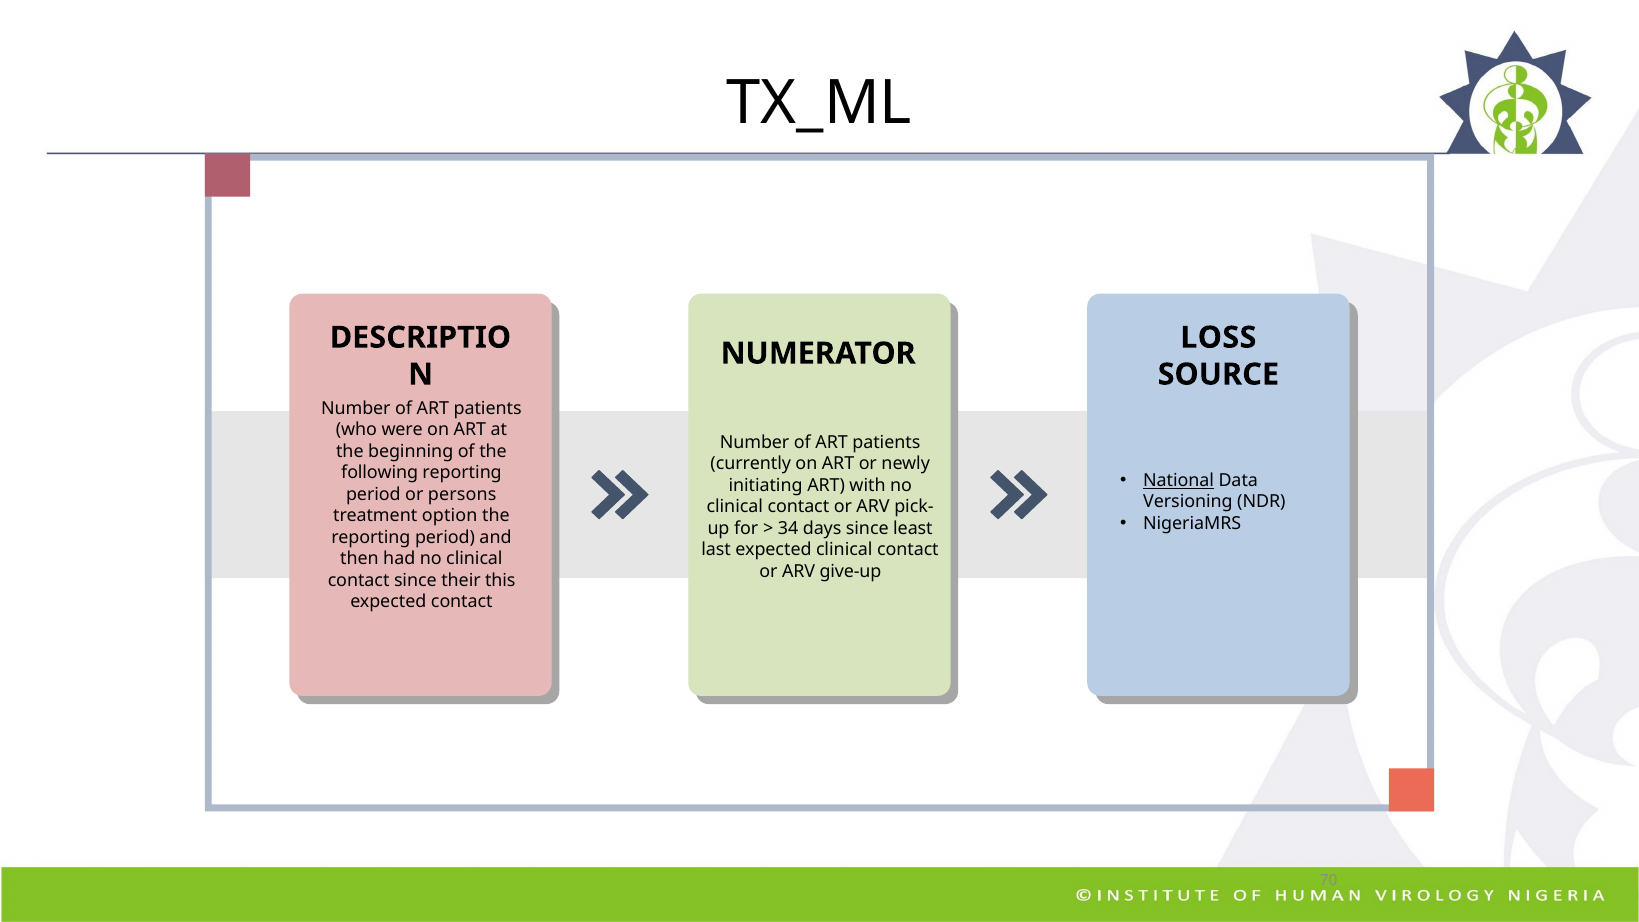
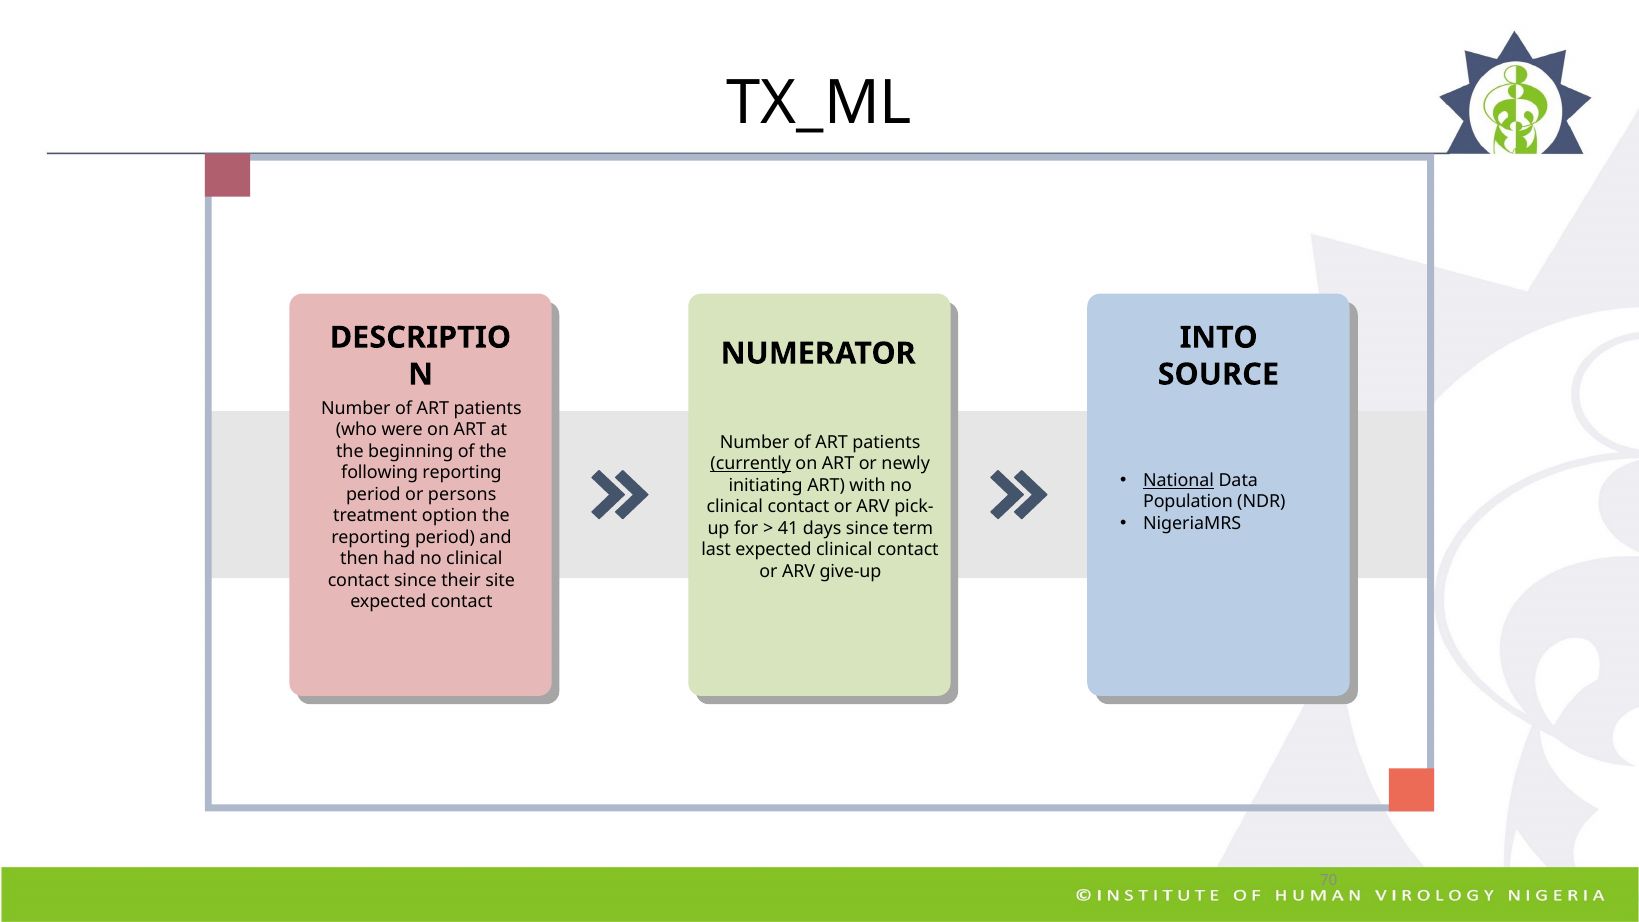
LOSS: LOSS -> INTO (1219, 338)
currently underline: none -> present (751, 464)
Versioning: Versioning -> Population (1188, 502)
34: 34 -> 41 (788, 528)
least: least -> term (913, 528)
this: this -> site (500, 580)
